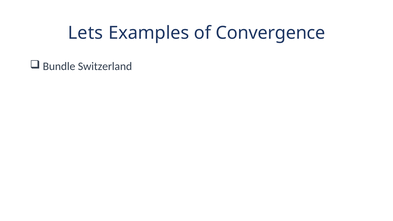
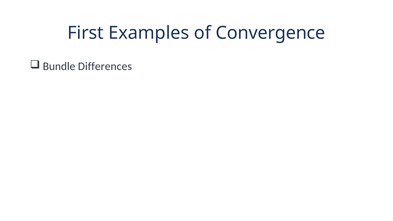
Lets: Lets -> First (86, 33)
Switzerland: Switzerland -> Differences (105, 66)
